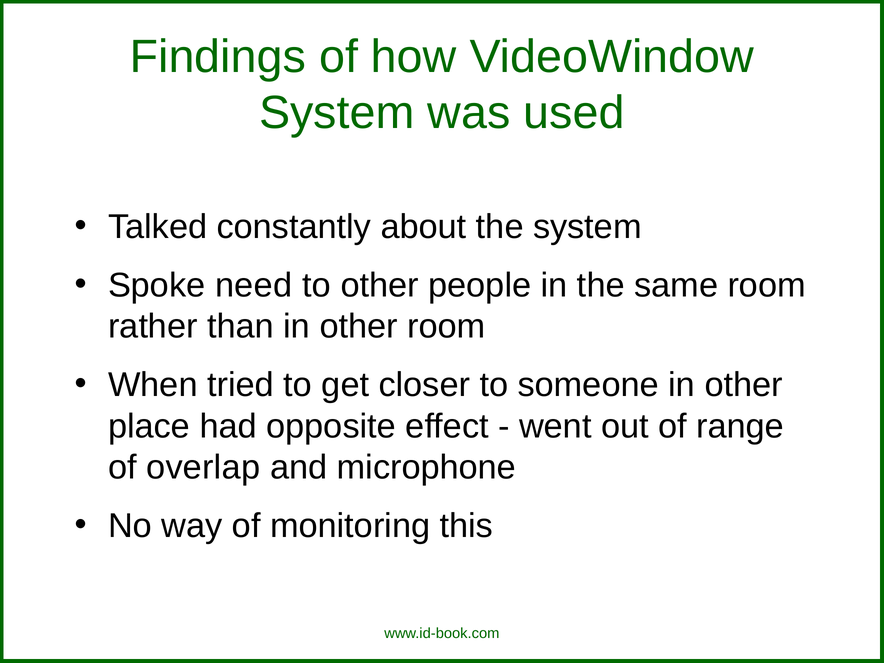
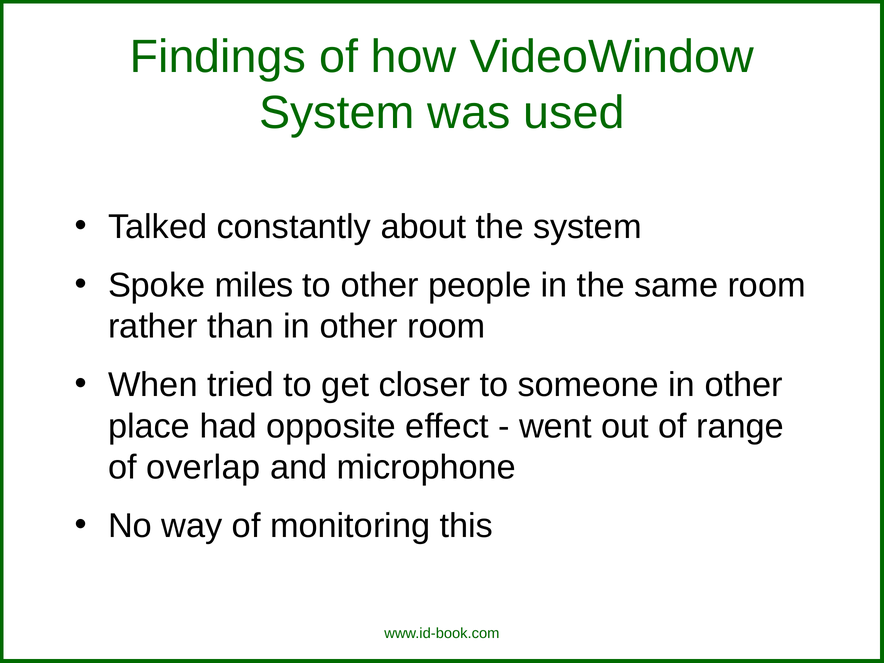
need: need -> miles (254, 285)
